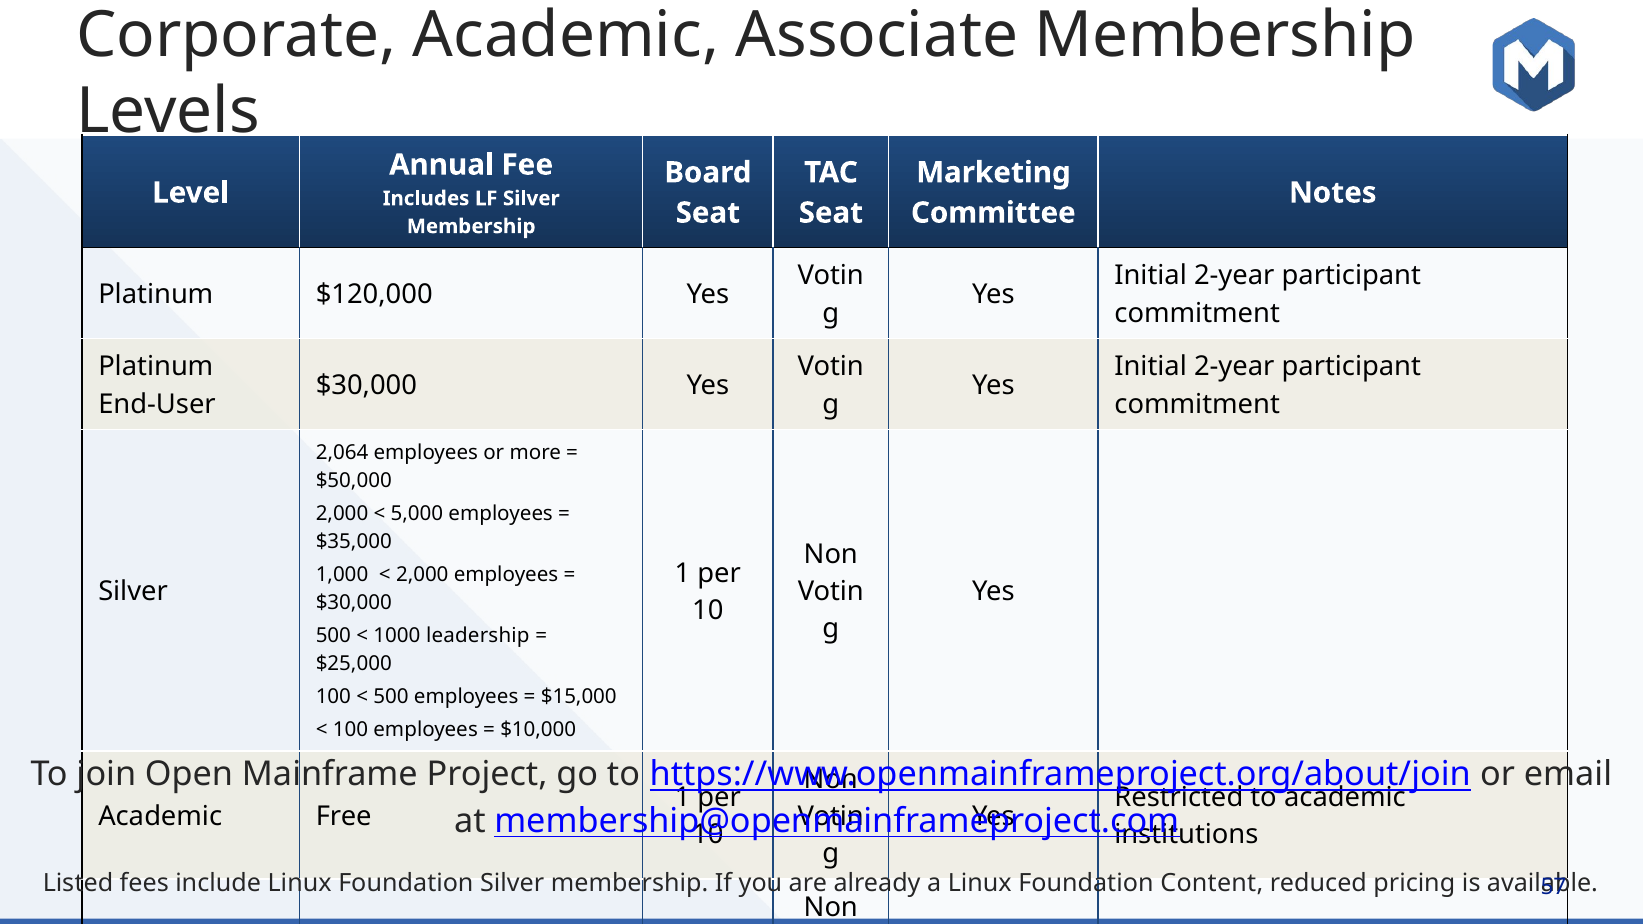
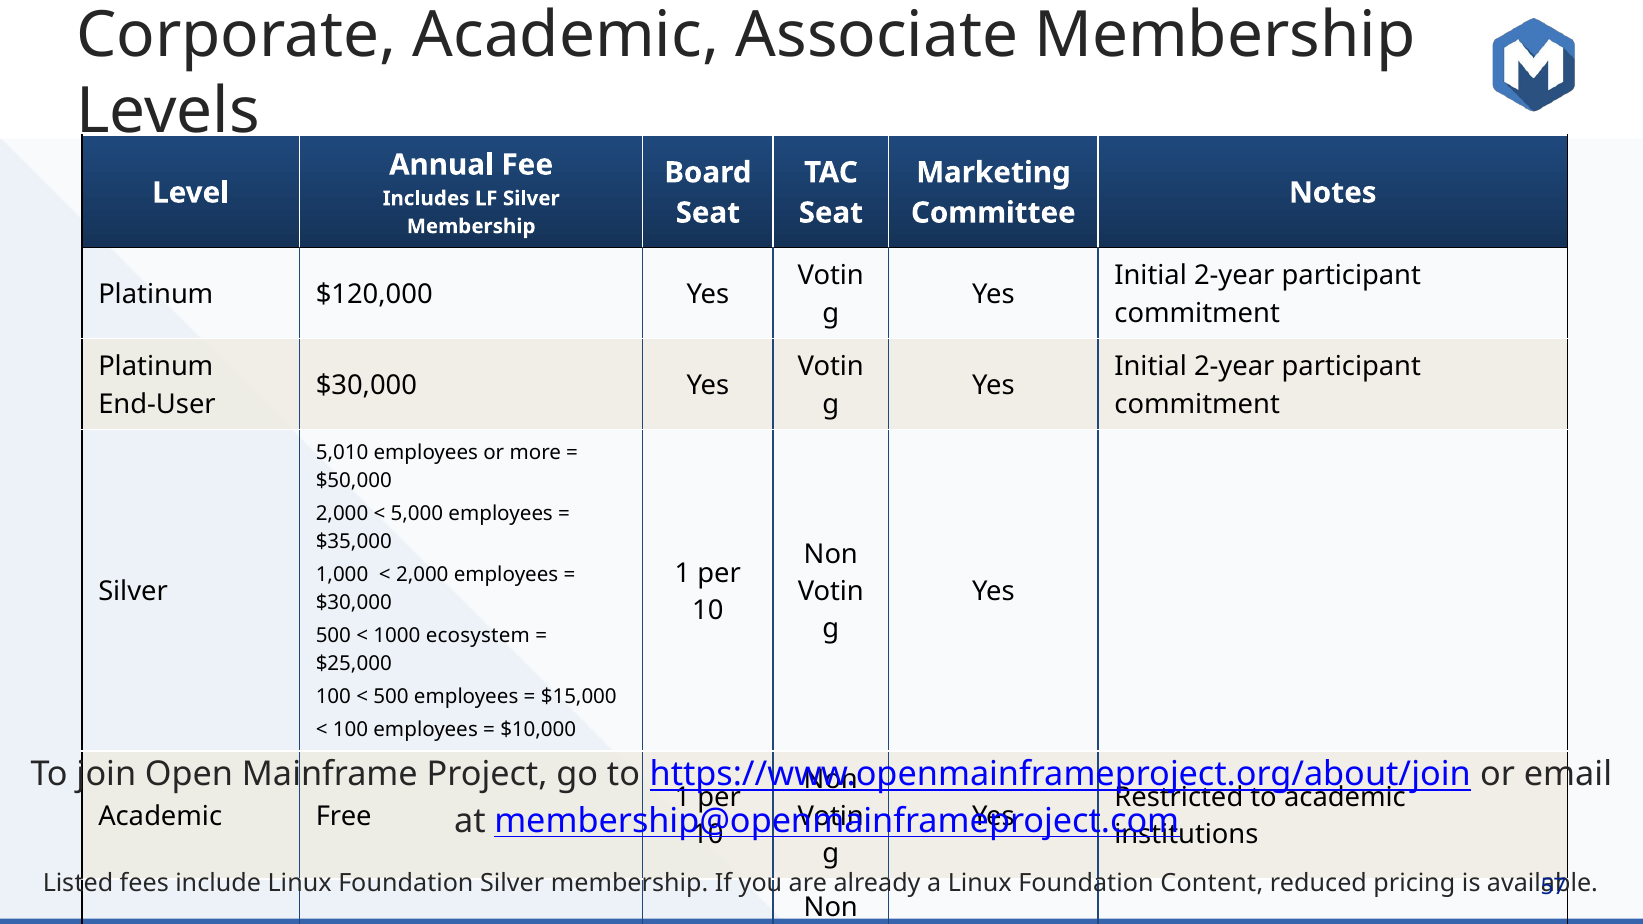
2,064: 2,064 -> 5,010 (342, 453)
leadership: leadership -> ecosystem (478, 636)
